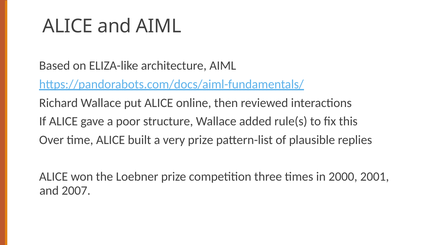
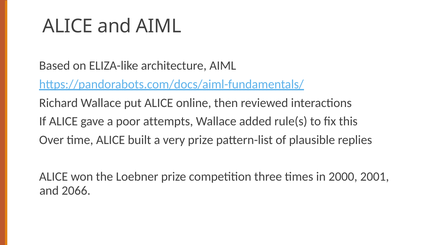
structure: structure -> attempts (168, 121)
2007: 2007 -> 2066 (76, 190)
